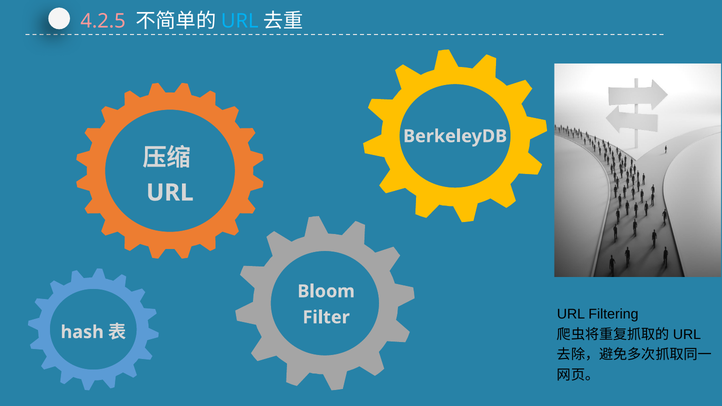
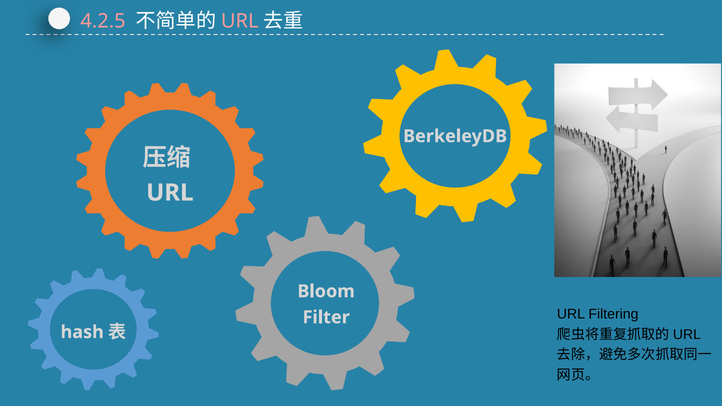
URL colour: light blue -> pink (240, 21)
